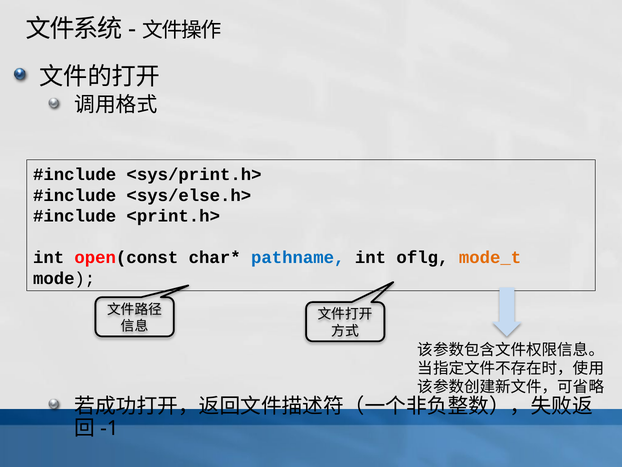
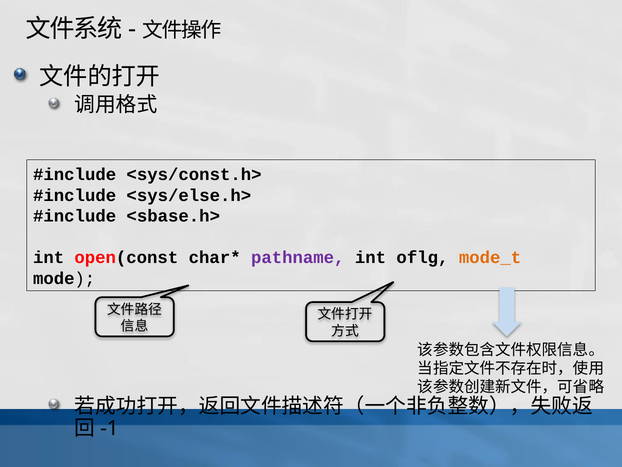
<sys/print.h>: <sys/print.h> -> <sys/const.h> (194, 174)
<print.h>: <print.h> -> <sbase.h> (173, 216)
pathname colour: blue -> purple (298, 257)
